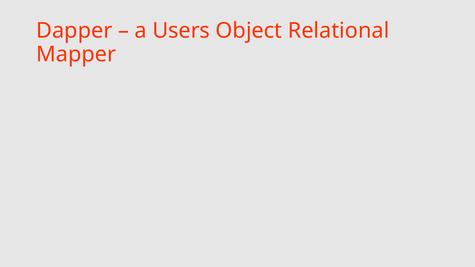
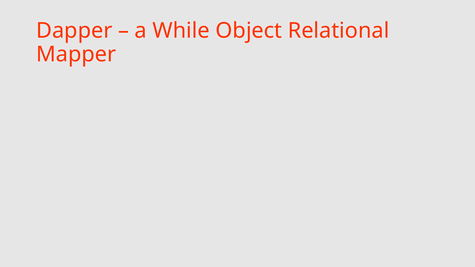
Users: Users -> While (181, 31)
